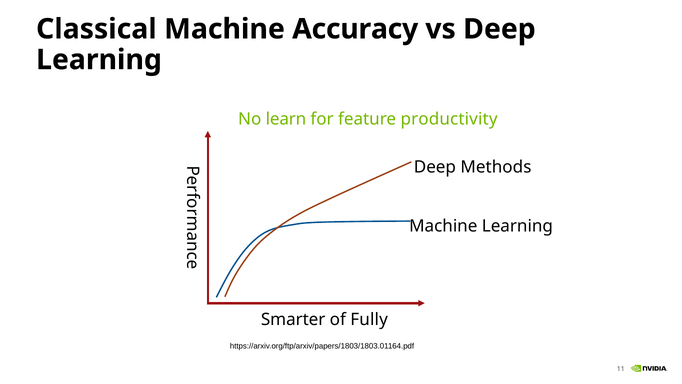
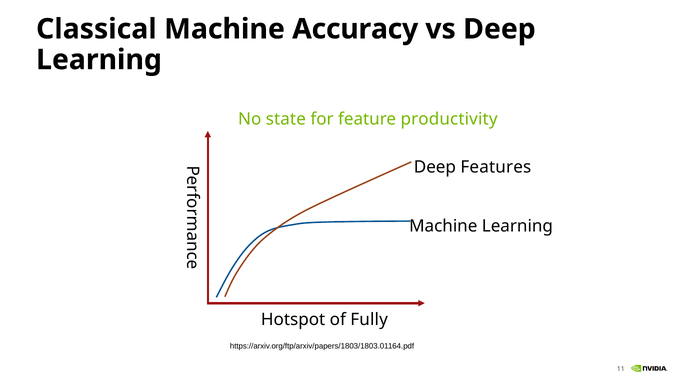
learn: learn -> state (286, 119)
Methods: Methods -> Features (496, 167)
Smarter: Smarter -> Hotspot (293, 319)
